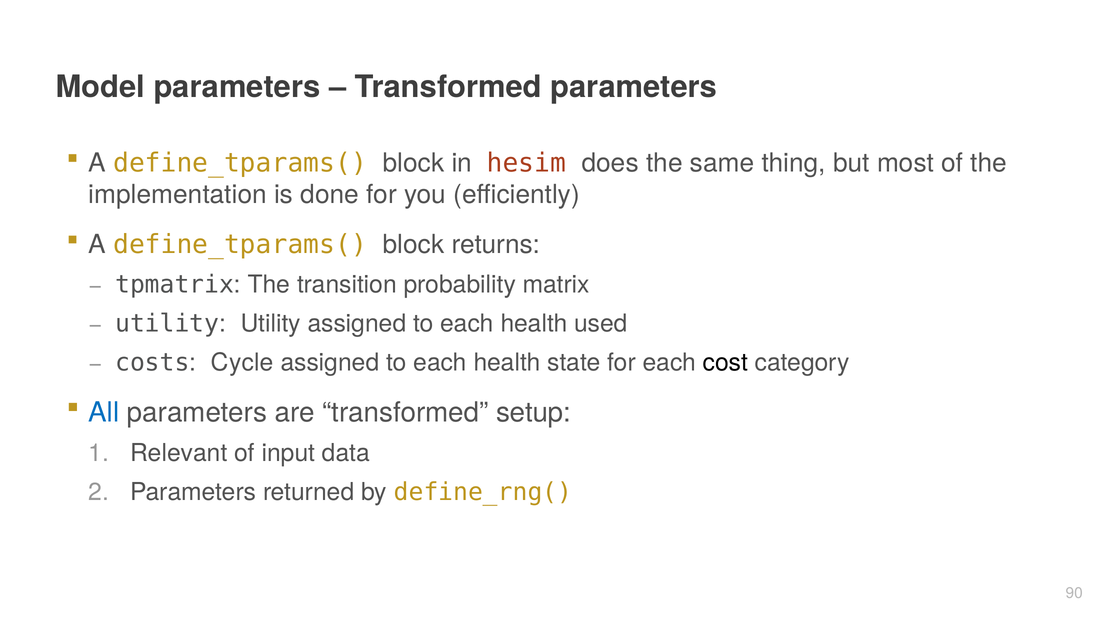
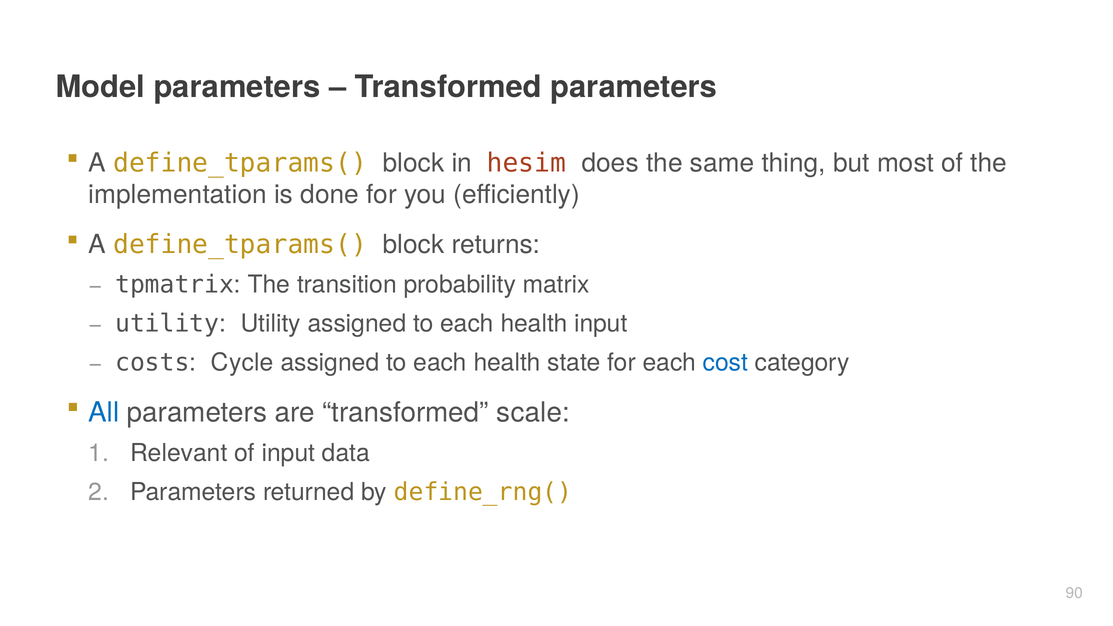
health used: used -> input (601, 324)
cost colour: black -> blue (725, 362)
setup: setup -> scale (533, 413)
